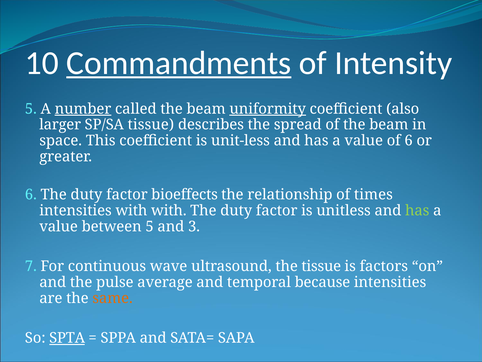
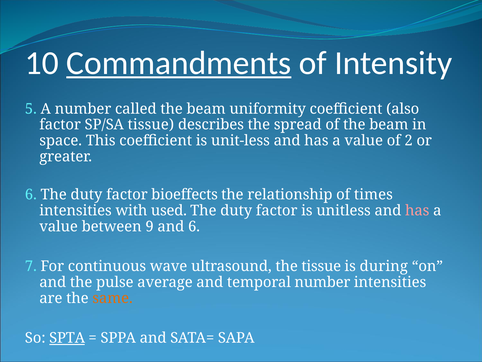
number underline: present -> none (83, 109)
uniformity underline: present -> none (268, 109)
larger: larger -> factor (60, 125)
of 6: 6 -> 2 (409, 140)
with with: with -> used (169, 210)
has colour: light green -> pink (417, 210)
between 5: 5 -> 9 (150, 226)
and 3: 3 -> 6 (194, 226)
factors: factors -> during (384, 266)
temporal because: because -> number (322, 282)
